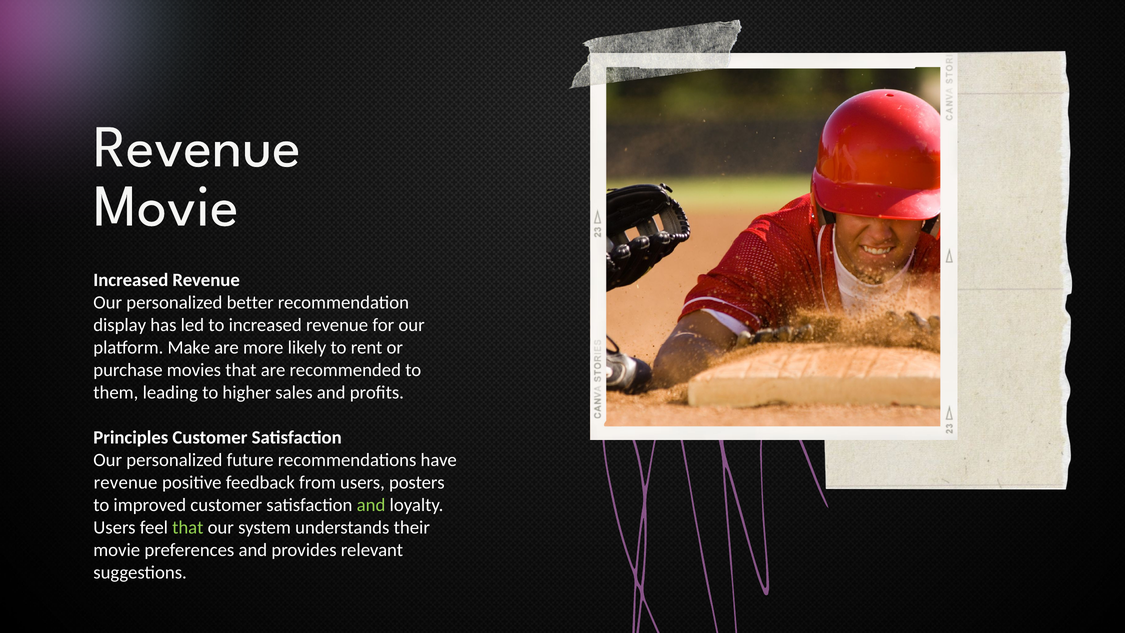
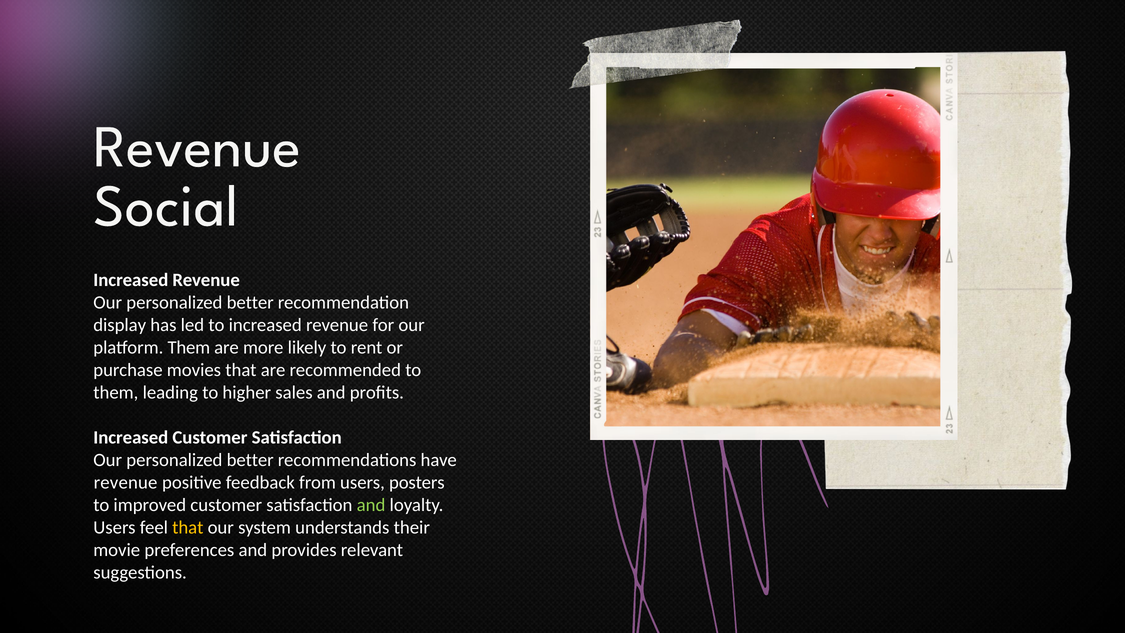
Movie: Movie -> Social (166, 206)
platform Make: Make -> Them (189, 347)
Principles: Principles -> Increased (131, 437)
future: future -> better (250, 460)
that colour: light green -> yellow (188, 527)
